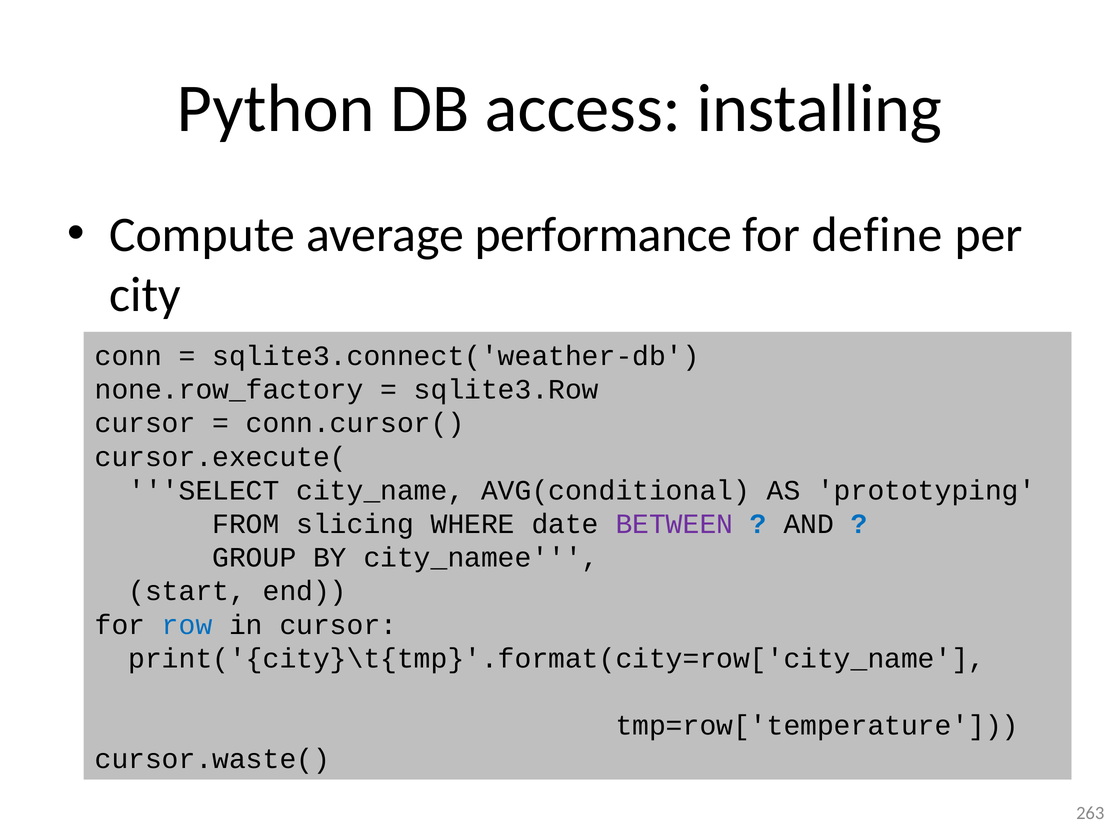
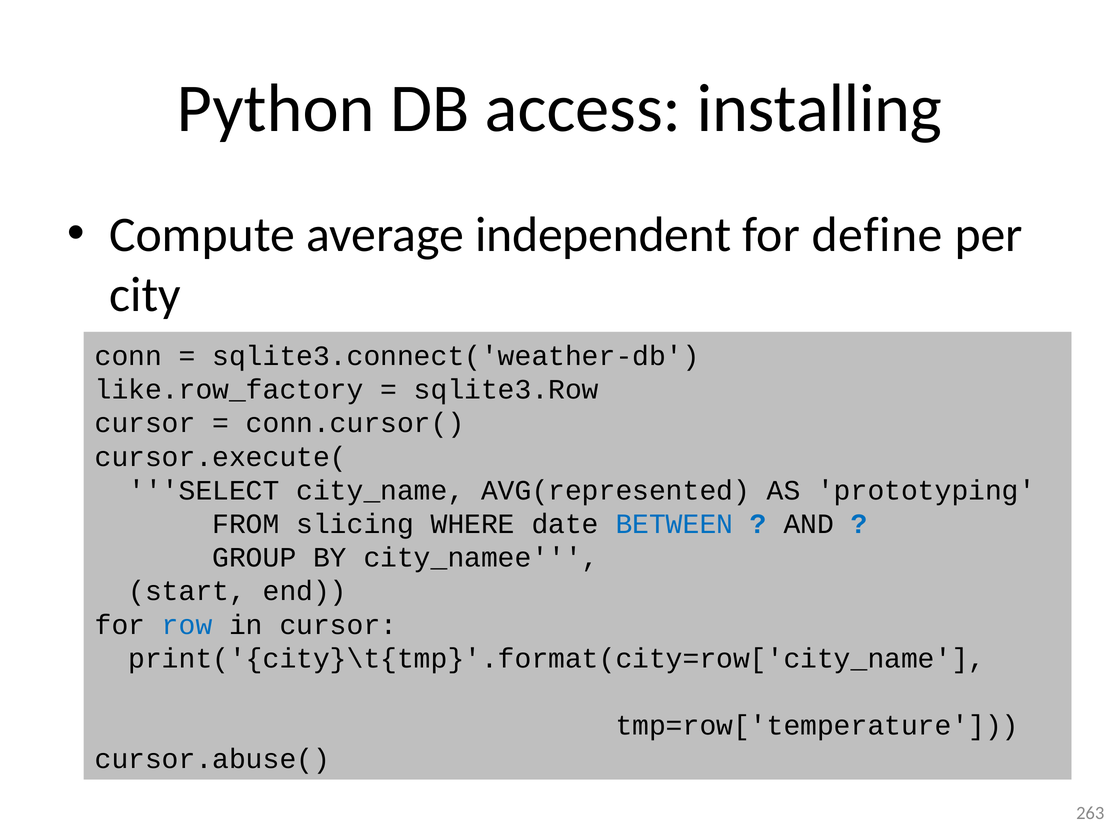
performance: performance -> independent (603, 235)
none.row_factory: none.row_factory -> like.row_factory (229, 390)
AVG(conditional: AVG(conditional -> AVG(represented (616, 490)
BETWEEN colour: purple -> blue (674, 524)
cursor.waste(: cursor.waste( -> cursor.abuse( (212, 759)
